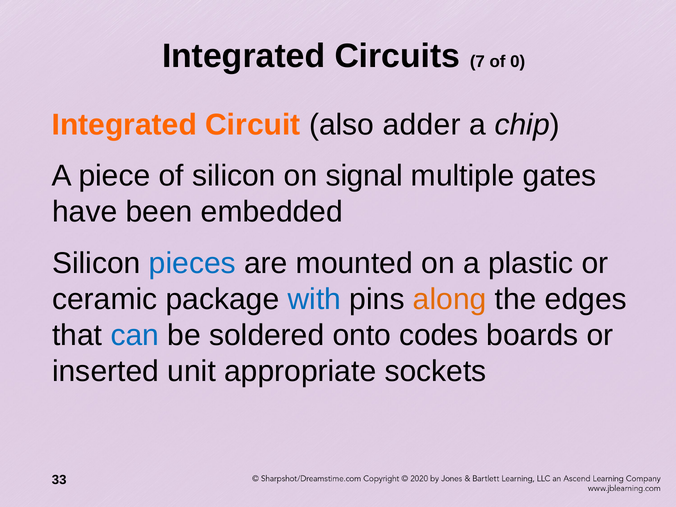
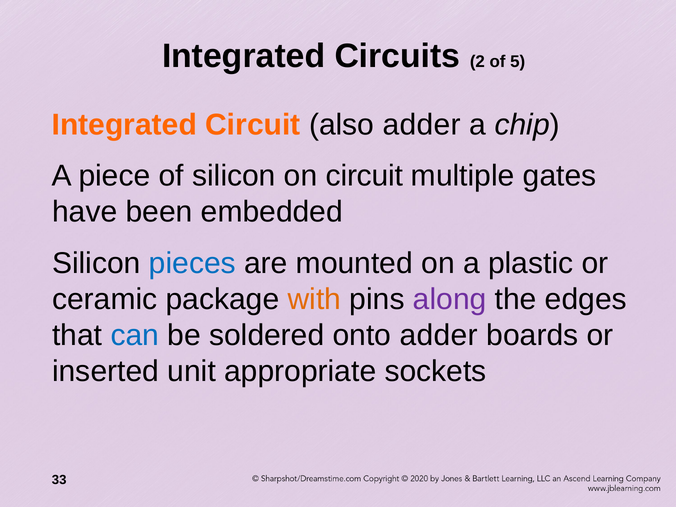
7: 7 -> 2 (477, 61)
0: 0 -> 5 (518, 61)
on signal: signal -> circuit (364, 176)
with colour: blue -> orange (314, 299)
along colour: orange -> purple (450, 299)
onto codes: codes -> adder (439, 335)
